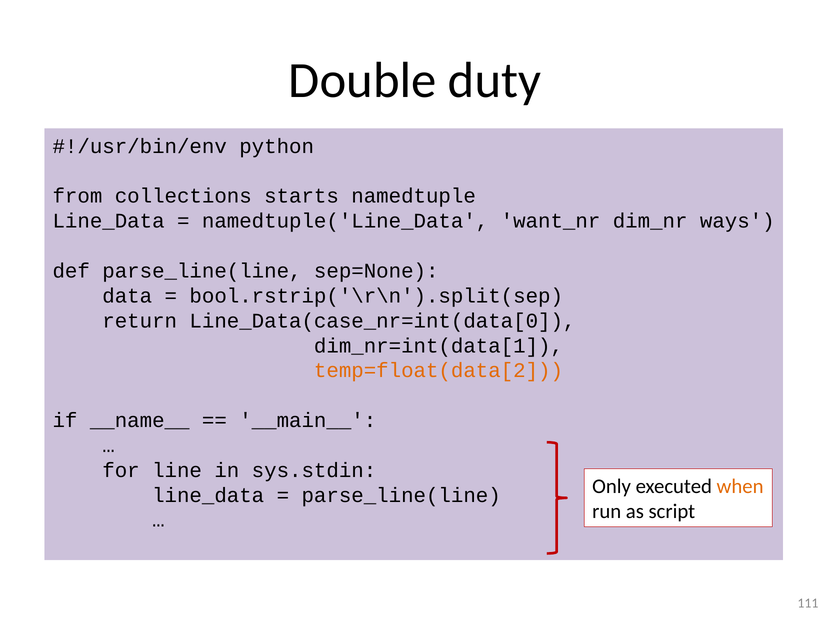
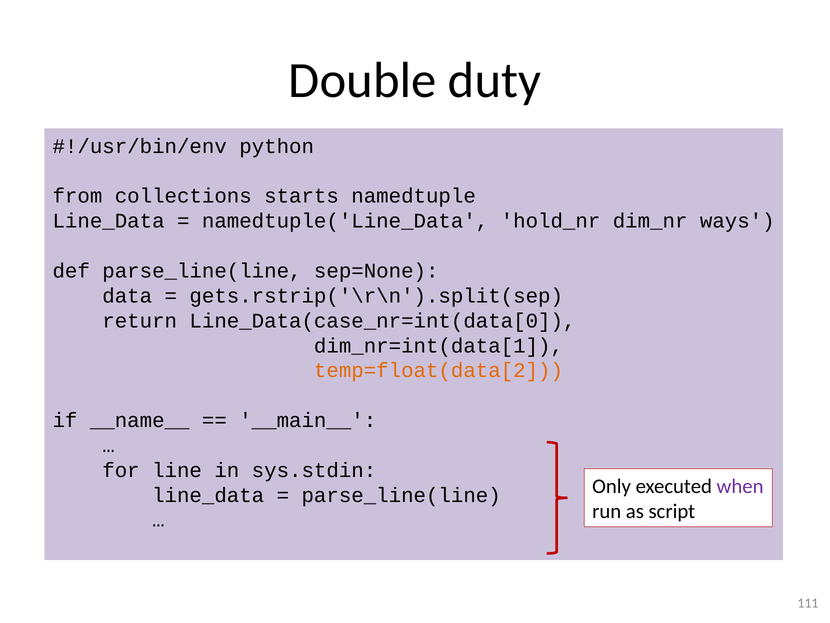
want_nr: want_nr -> hold_nr (551, 221)
bool.rstrip('\r\n').split(sep: bool.rstrip('\r\n').split(sep -> gets.rstrip('\r\n').split(sep (376, 296)
when colour: orange -> purple (740, 486)
